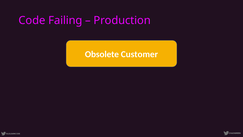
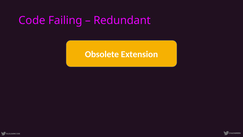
Production: Production -> Redundant (122, 20)
Customer: Customer -> Extension (139, 54)
